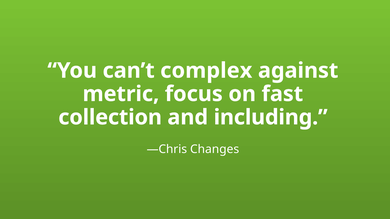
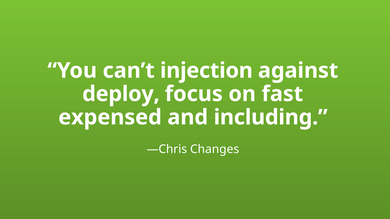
complex: complex -> injection (206, 71)
metric: metric -> deploy (121, 94)
collection: collection -> expensed (110, 117)
